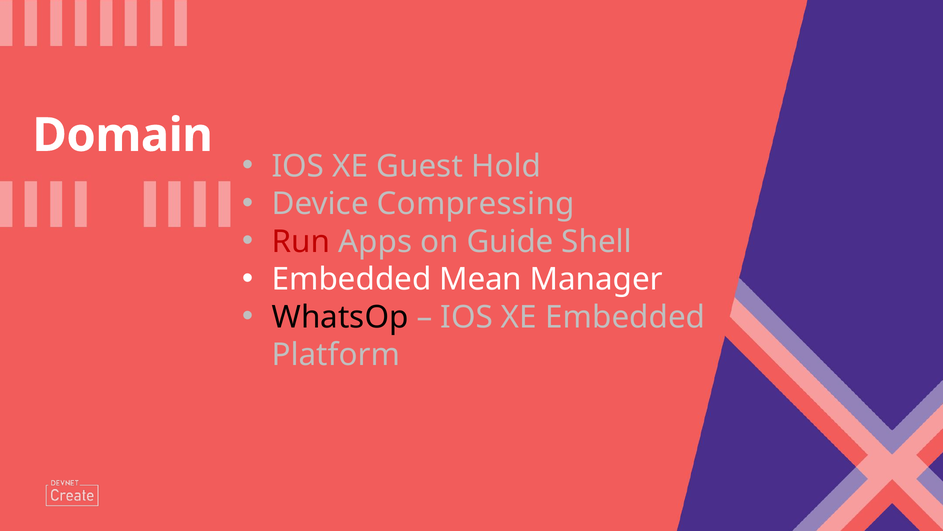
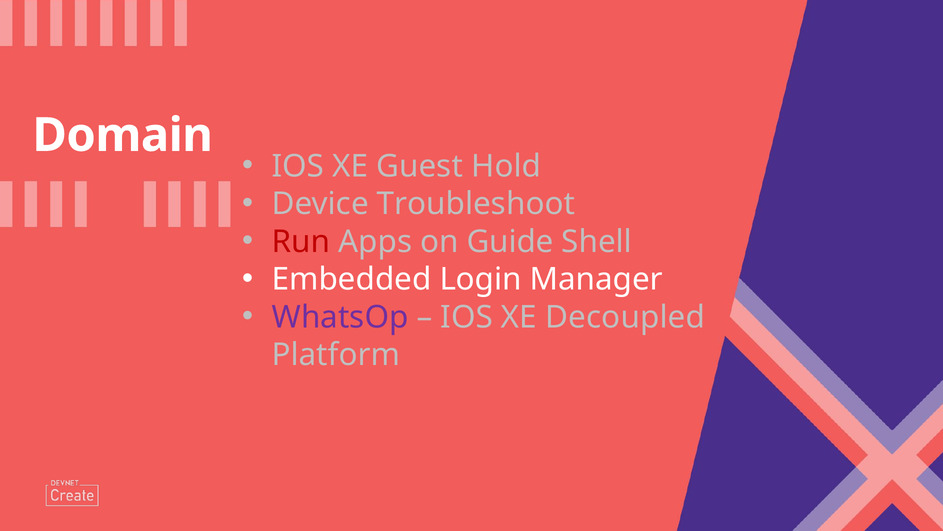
Compressing: Compressing -> Troubleshoot (476, 204)
Mean: Mean -> Login (481, 279)
WhatsOp colour: black -> purple (340, 317)
XE Embedded: Embedded -> Decoupled (625, 317)
